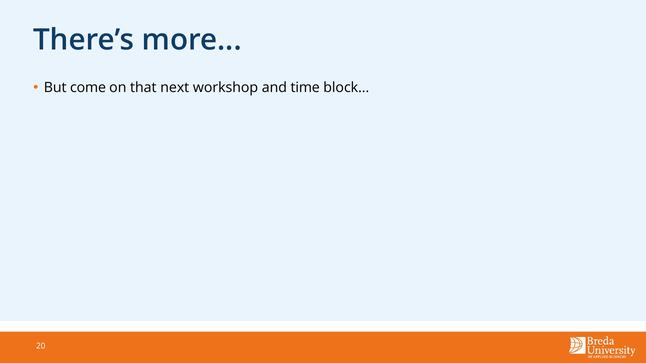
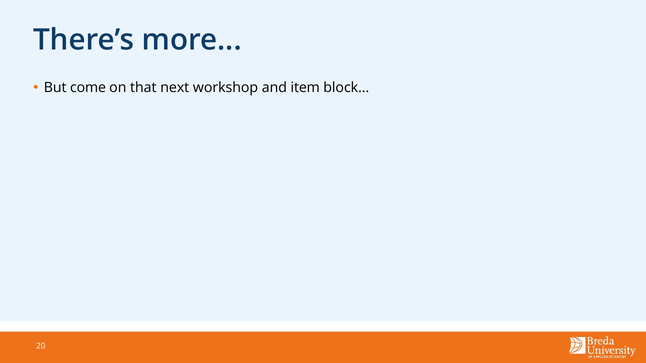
time: time -> item (305, 88)
